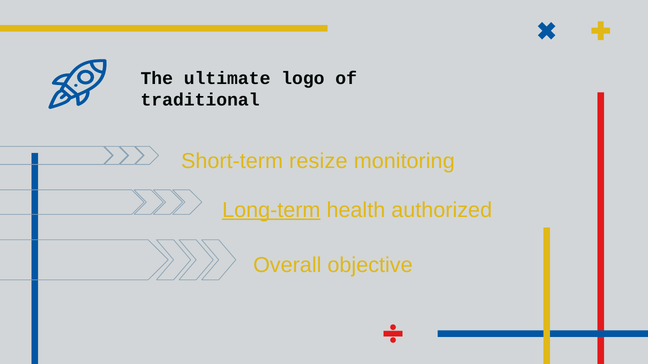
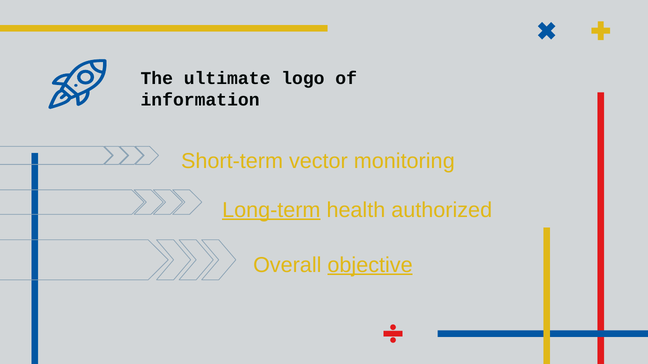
traditional: traditional -> information (200, 100)
resize: resize -> vector (318, 161)
objective underline: none -> present (370, 265)
